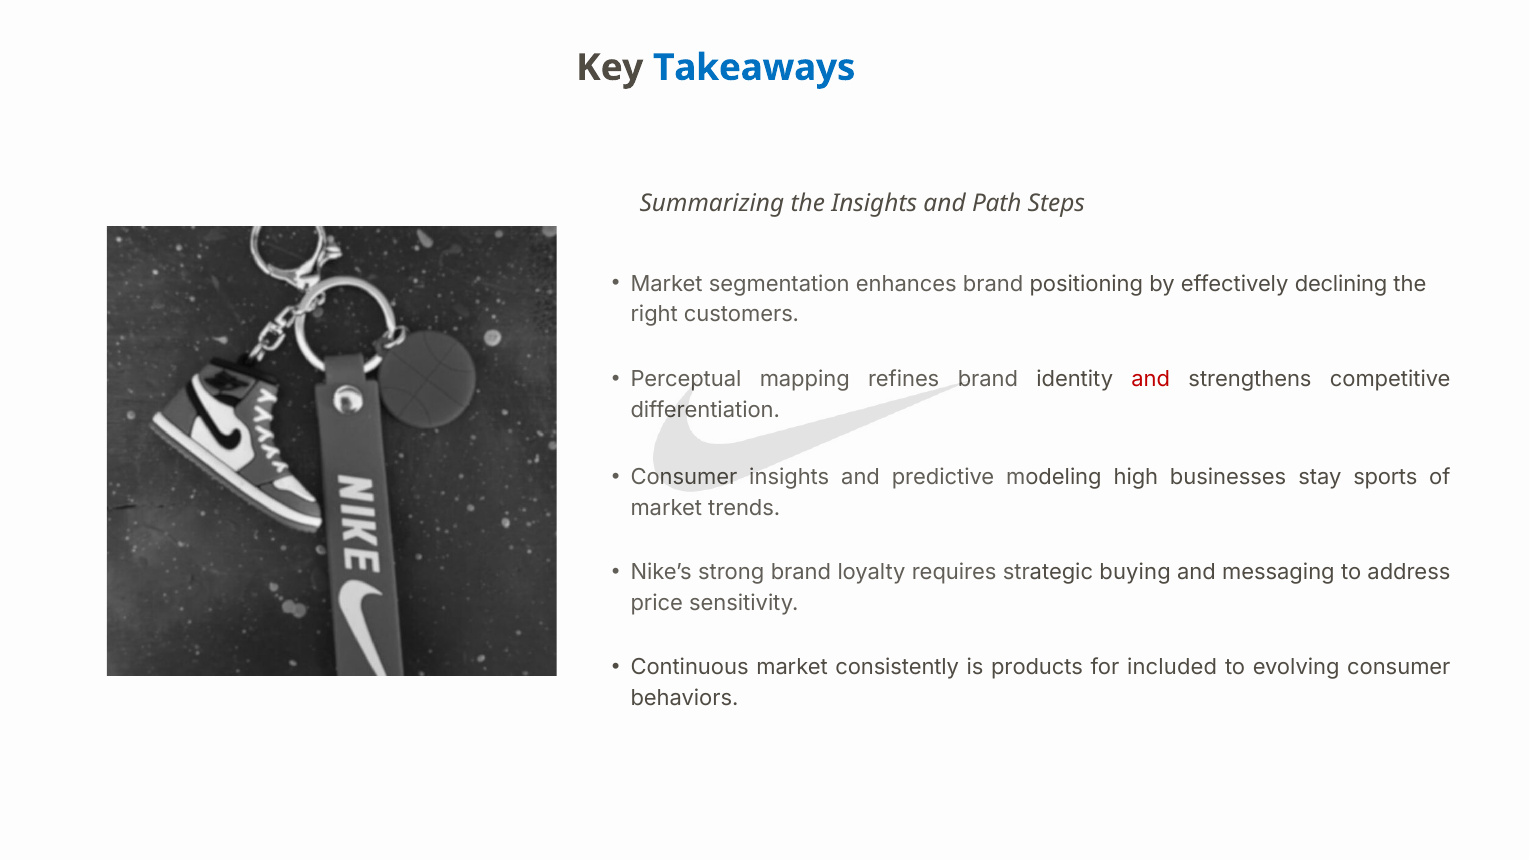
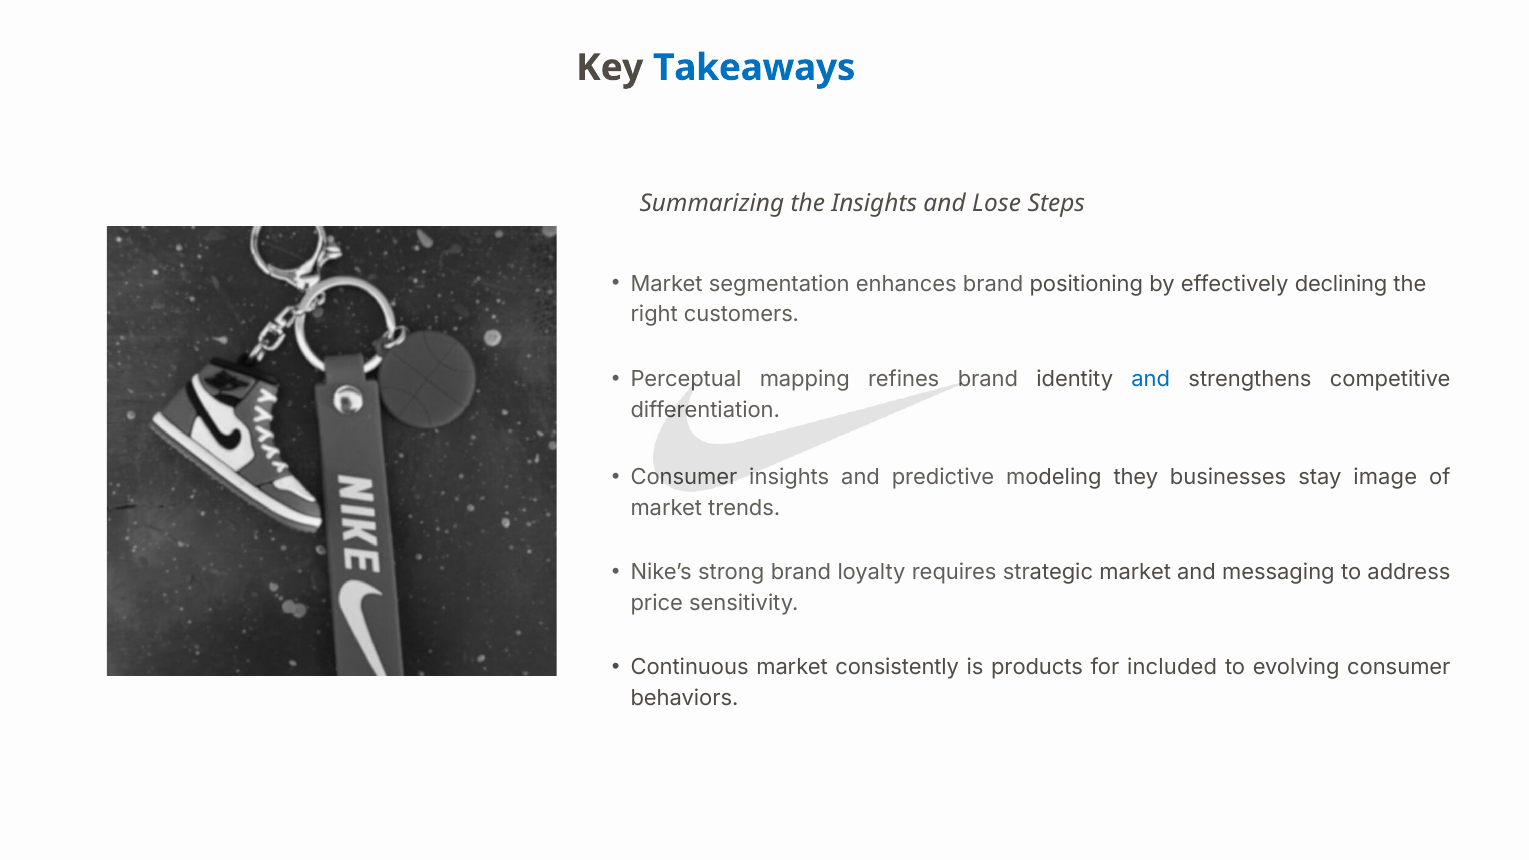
Path: Path -> Lose (997, 204)
and colour: red -> blue (1151, 380)
high: high -> they (1136, 478)
sports: sports -> image (1385, 478)
buying: buying -> market (1135, 572)
